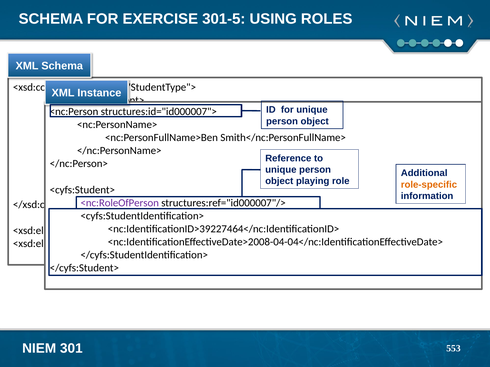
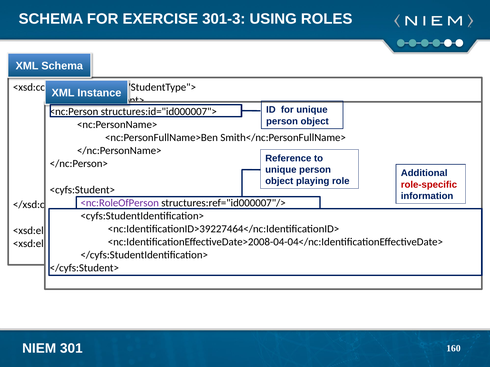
301-5: 301-5 -> 301-3 (224, 19)
role-specific colour: orange -> red (429, 185)
553: 553 -> 160 (453, 349)
